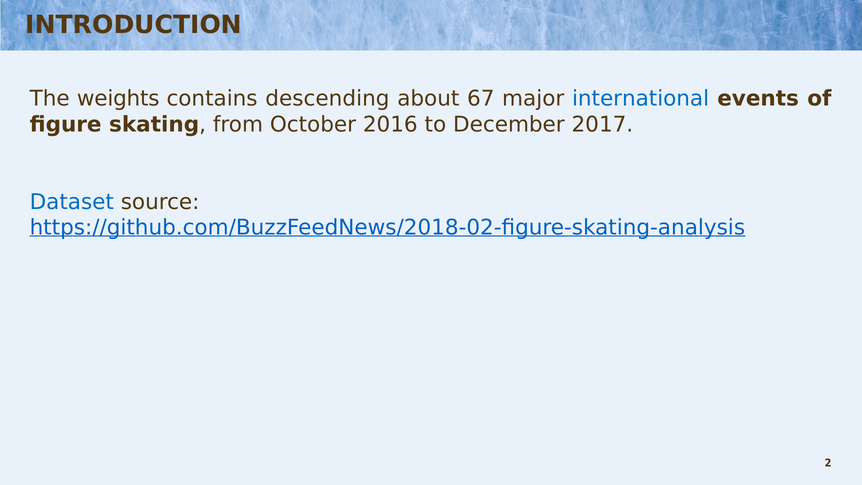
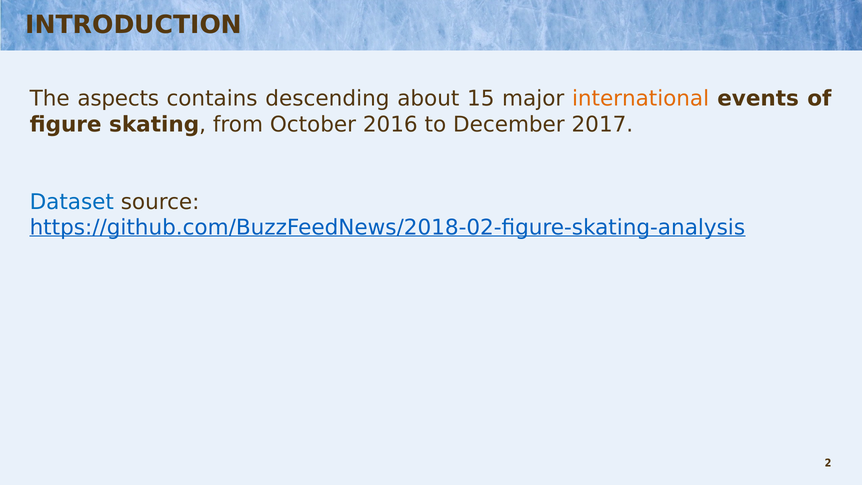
weights: weights -> aspects (118, 99)
67: 67 -> 15 (481, 99)
international colour: blue -> orange (641, 99)
